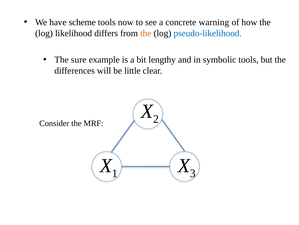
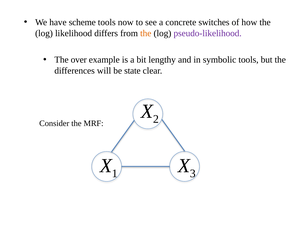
warning: warning -> switches (214, 22)
pseudo-likelihood colour: blue -> purple (208, 33)
sure: sure -> over (79, 60)
little: little -> state (132, 71)
